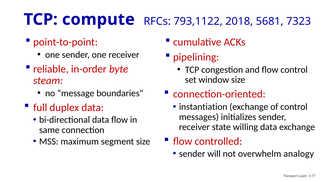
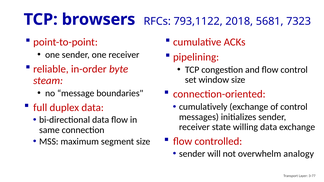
compute: compute -> browsers (99, 19)
instantiation: instantiation -> cumulatively (203, 107)
